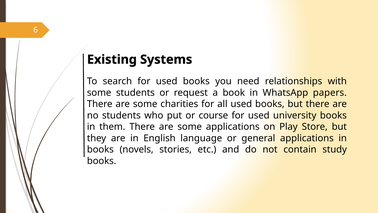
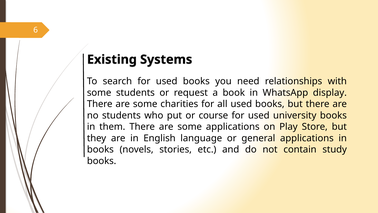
papers: papers -> display (330, 93)
